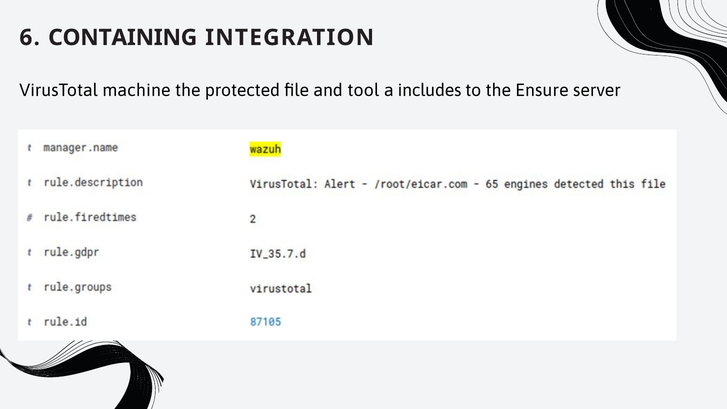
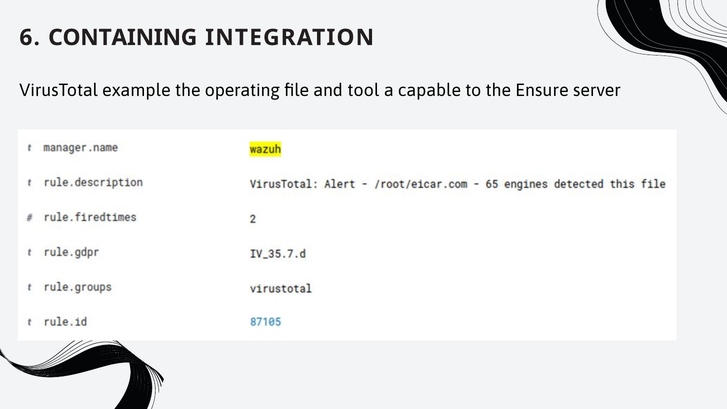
machine: machine -> example (136, 91)
protected: protected -> operating (242, 91)
includes: includes -> capable (429, 91)
